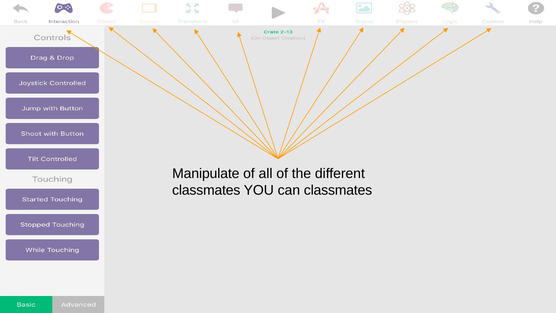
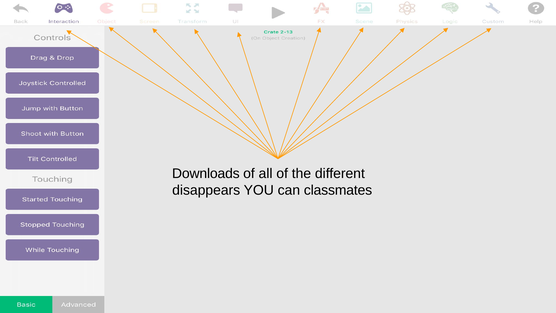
Manipulate: Manipulate -> Downloads (206, 174)
classmates: classmates -> disappears (206, 190)
